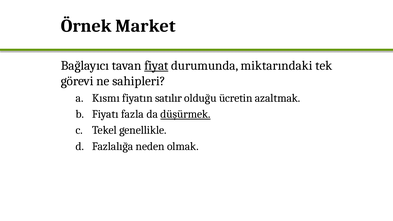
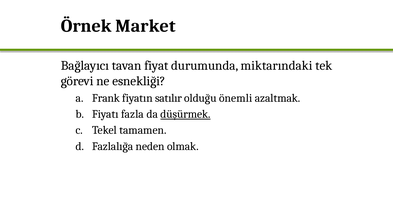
fiyat underline: present -> none (156, 65)
sahipleri: sahipleri -> esnekliği (139, 81)
Kısmı: Kısmı -> Frank (106, 98)
ücretin: ücretin -> önemli (236, 98)
genellikle: genellikle -> tamamen (143, 130)
